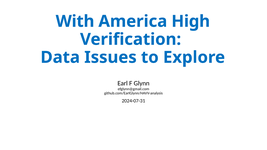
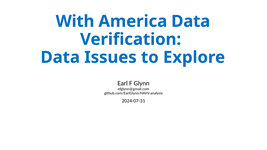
America High: High -> Data (191, 21)
